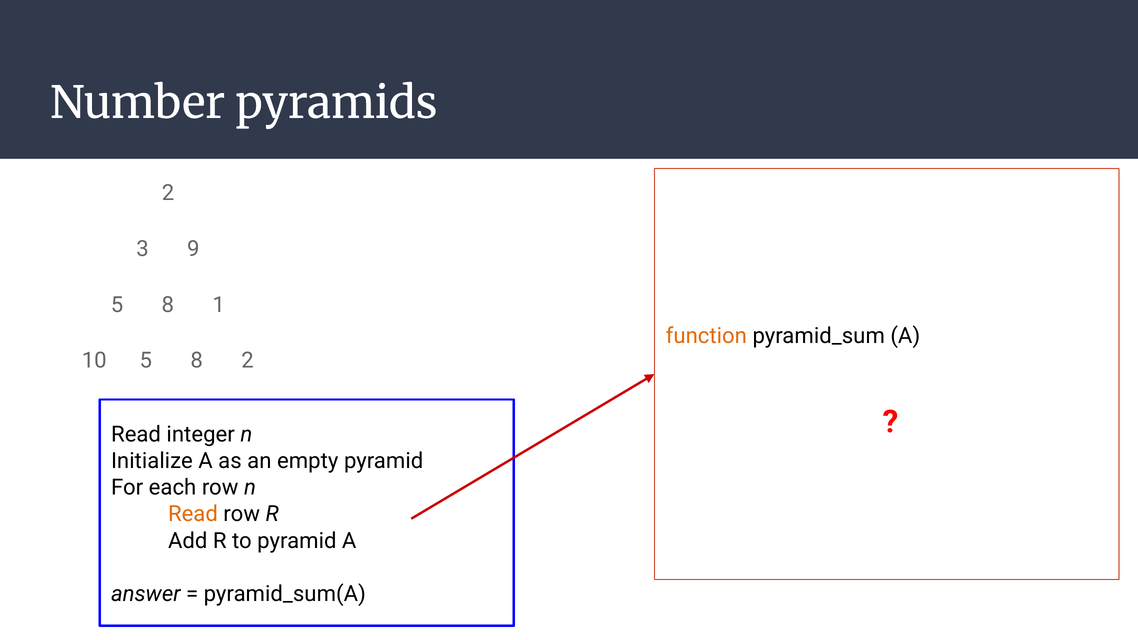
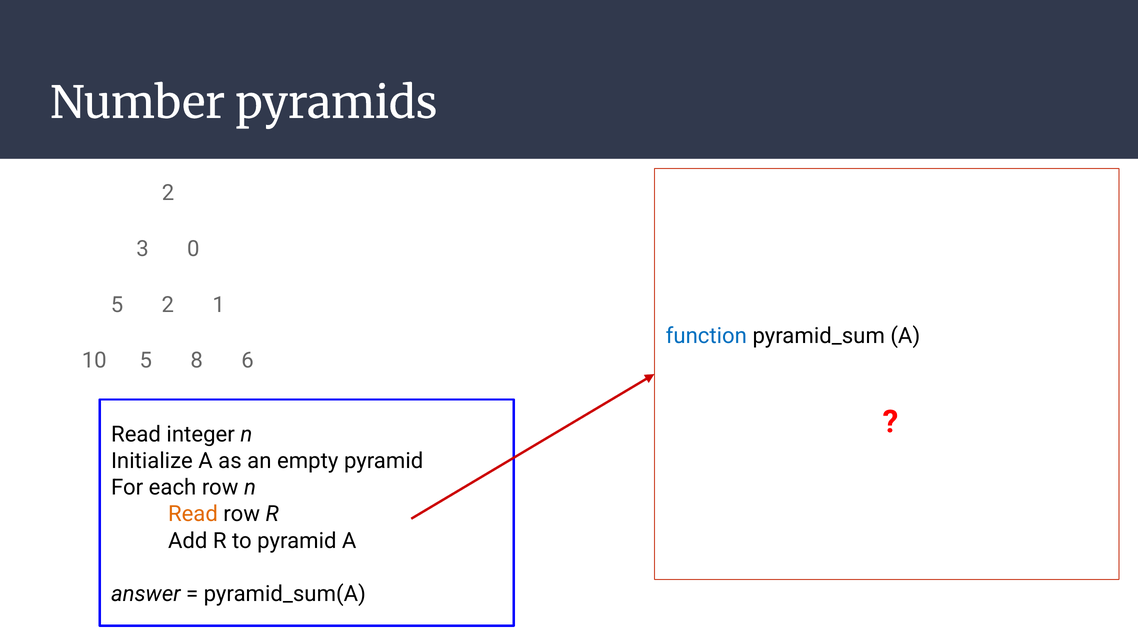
9: 9 -> 0 (193, 249)
8: 8 -> 2 (168, 305)
function colour: orange -> blue (706, 336)
8 2: 2 -> 6 (248, 361)
